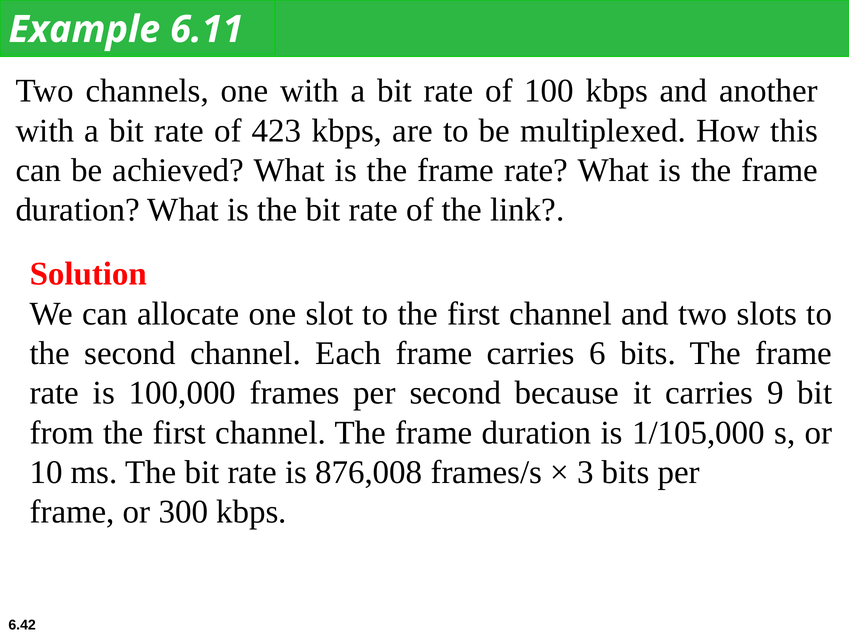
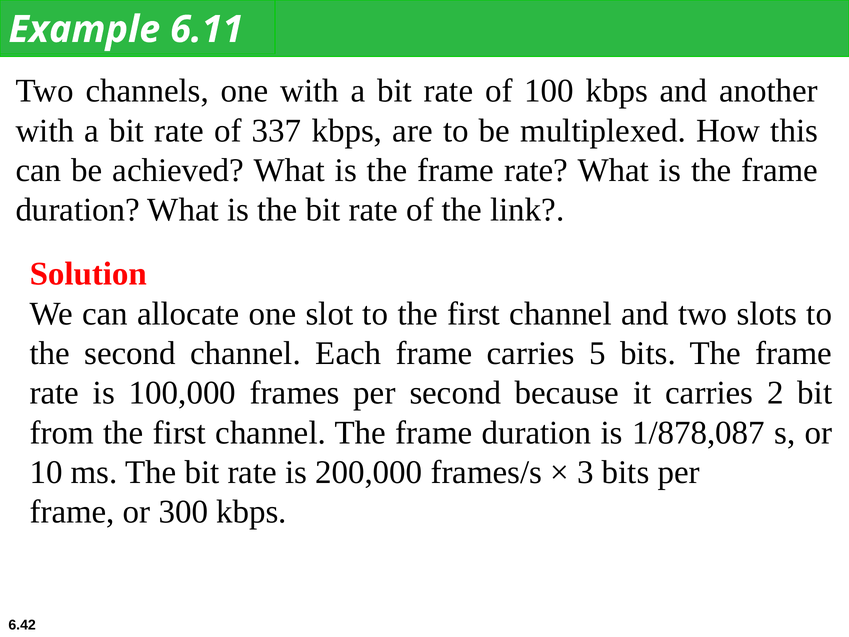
423: 423 -> 337 (277, 131)
6: 6 -> 5 (597, 353)
9: 9 -> 2 (775, 393)
1/105,000: 1/105,000 -> 1/878,087 (699, 433)
876,008: 876,008 -> 200,000 (369, 472)
